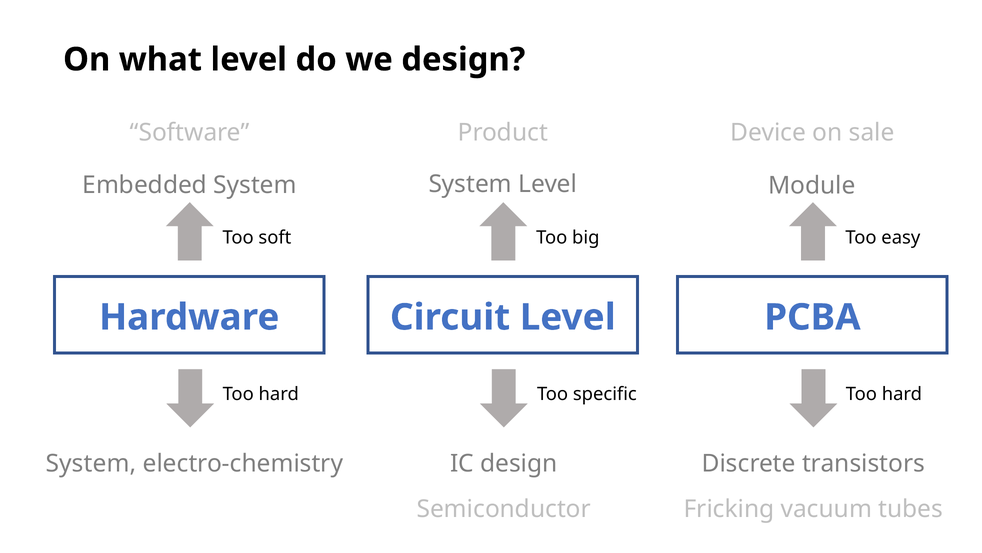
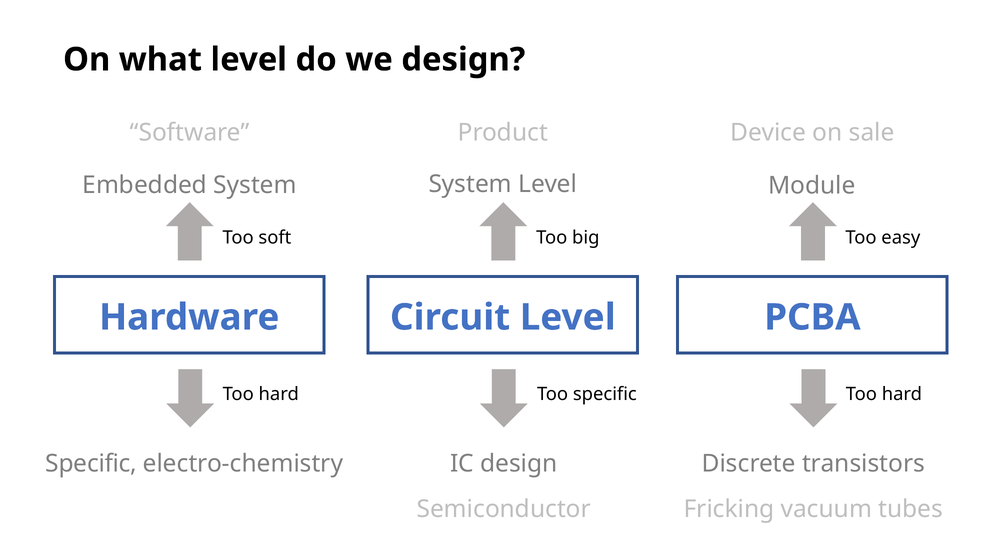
System: System -> Specific (91, 463)
